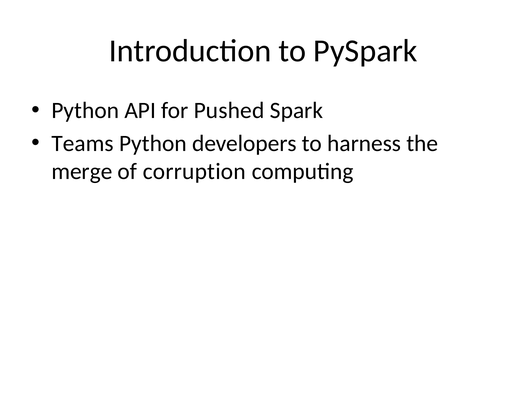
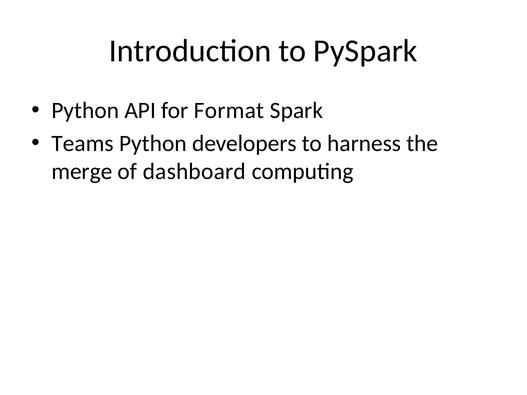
Pushed: Pushed -> Format (229, 111)
corruption: corruption -> dashboard (194, 172)
